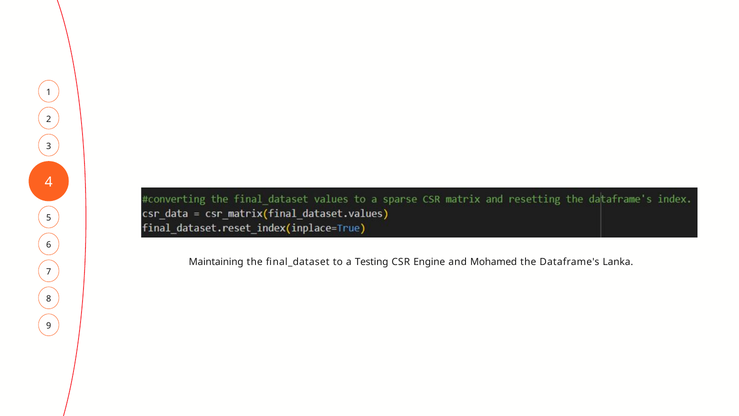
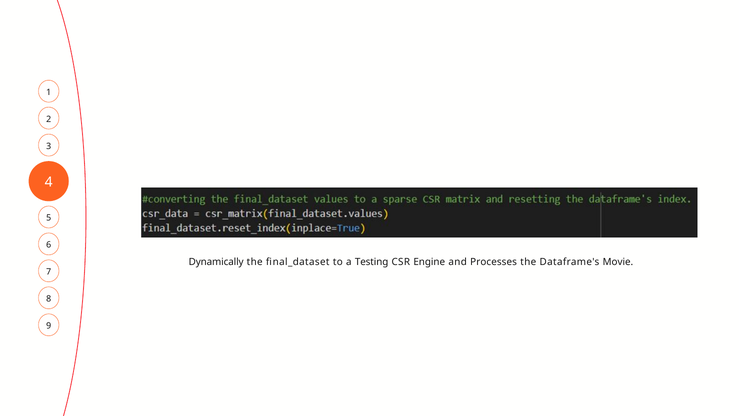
Maintaining: Maintaining -> Dynamically (216, 262)
Mohamed: Mohamed -> Processes (494, 262)
Lanka: Lanka -> Movie (618, 262)
